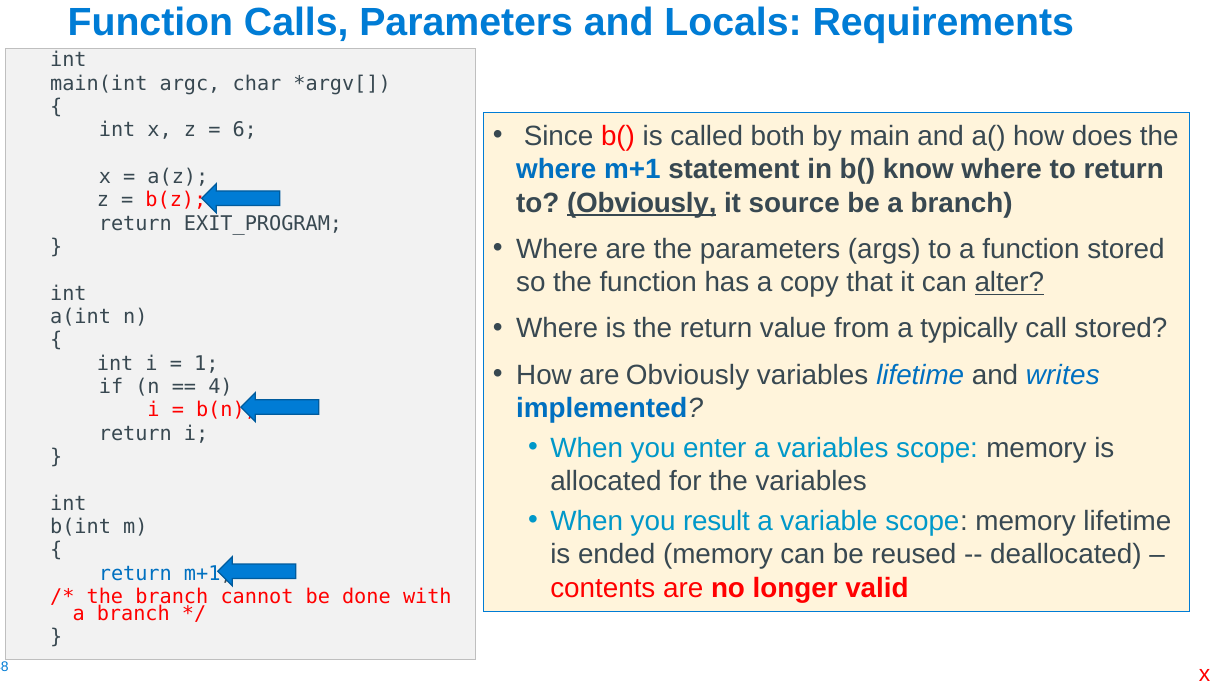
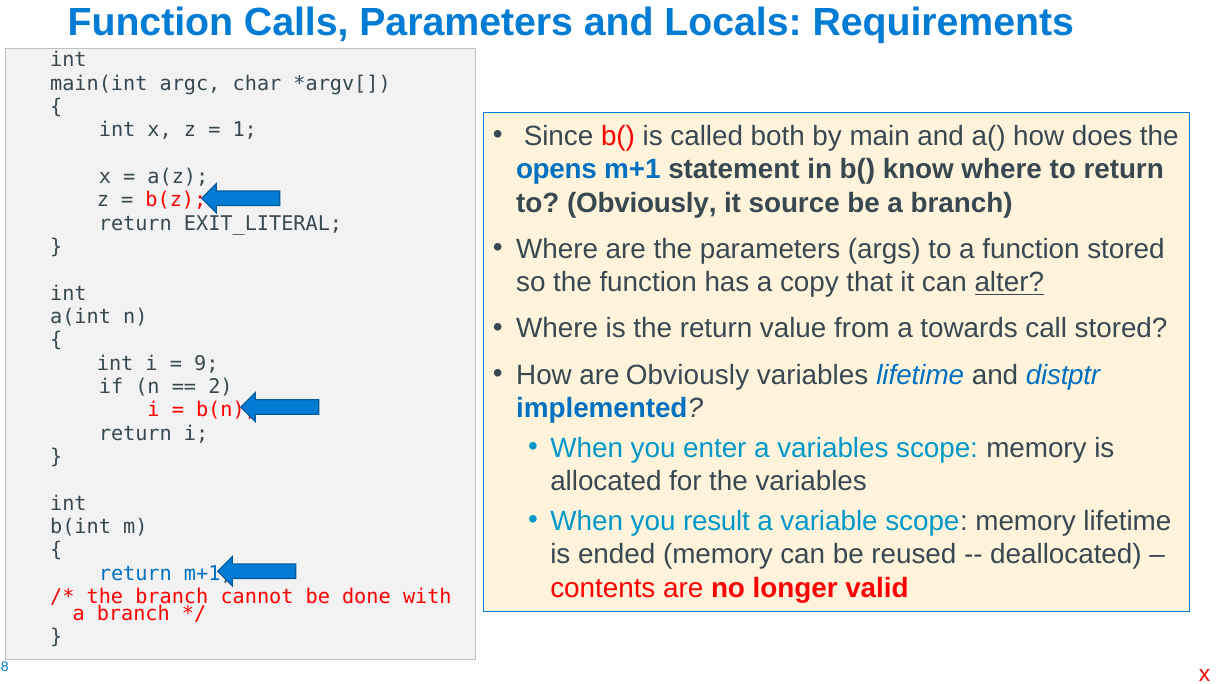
6: 6 -> 1 (245, 130)
where: where -> opens (556, 170)
Obviously underline: present -> none (642, 203)
EXIT_PROGRAM: EXIT_PROGRAM -> EXIT_LITERAL (263, 223)
typically: typically -> towards (969, 329)
1: 1 -> 9 (206, 363)
writes: writes -> distptr (1063, 375)
4: 4 -> 2 (220, 387)
